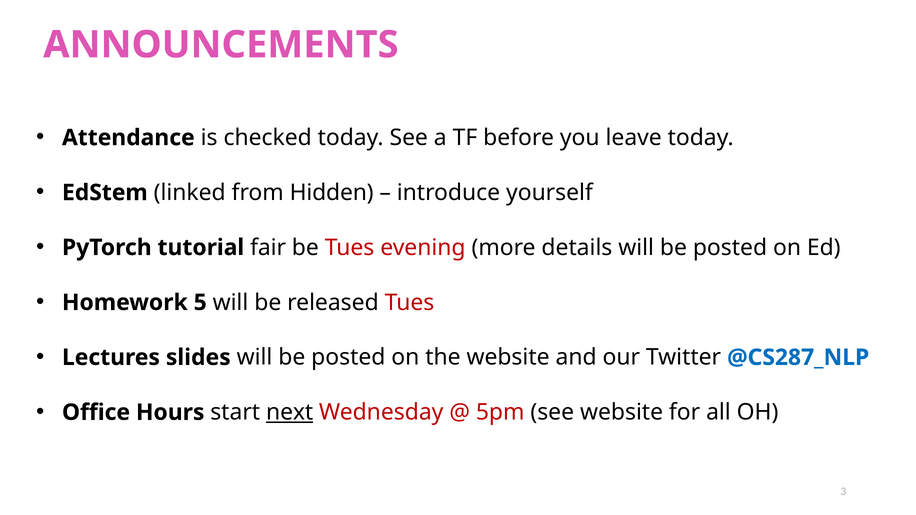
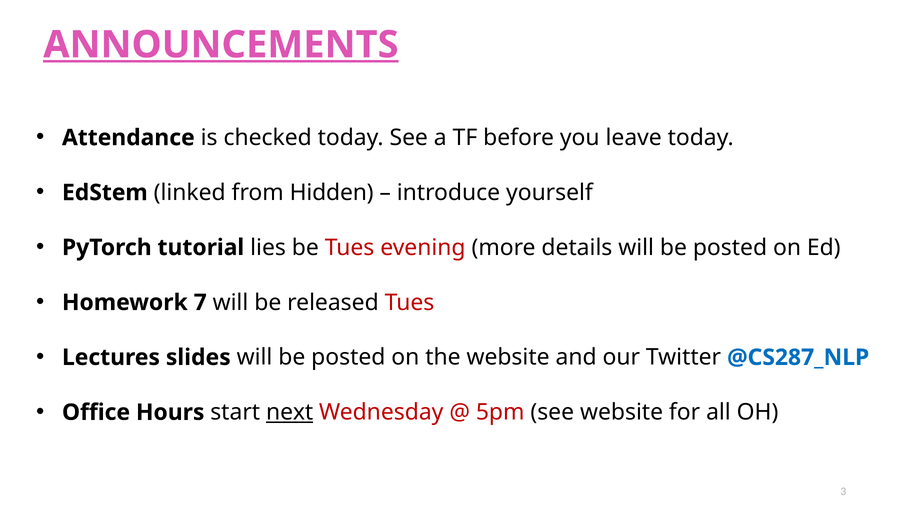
ANNOUNCEMENTS underline: none -> present (221, 45)
fair: fair -> lies (268, 248)
5: 5 -> 7 (200, 303)
